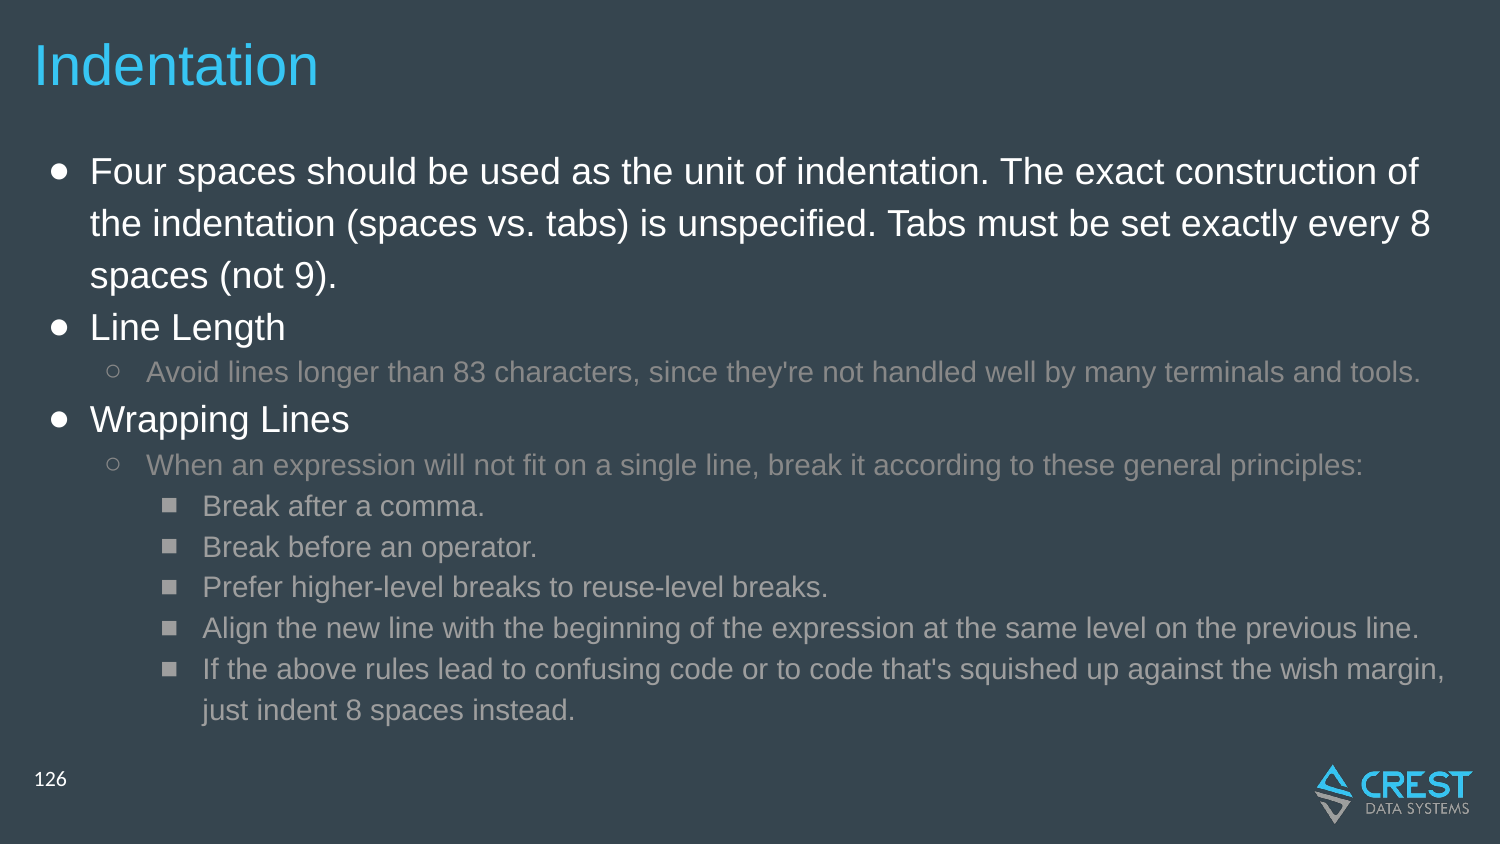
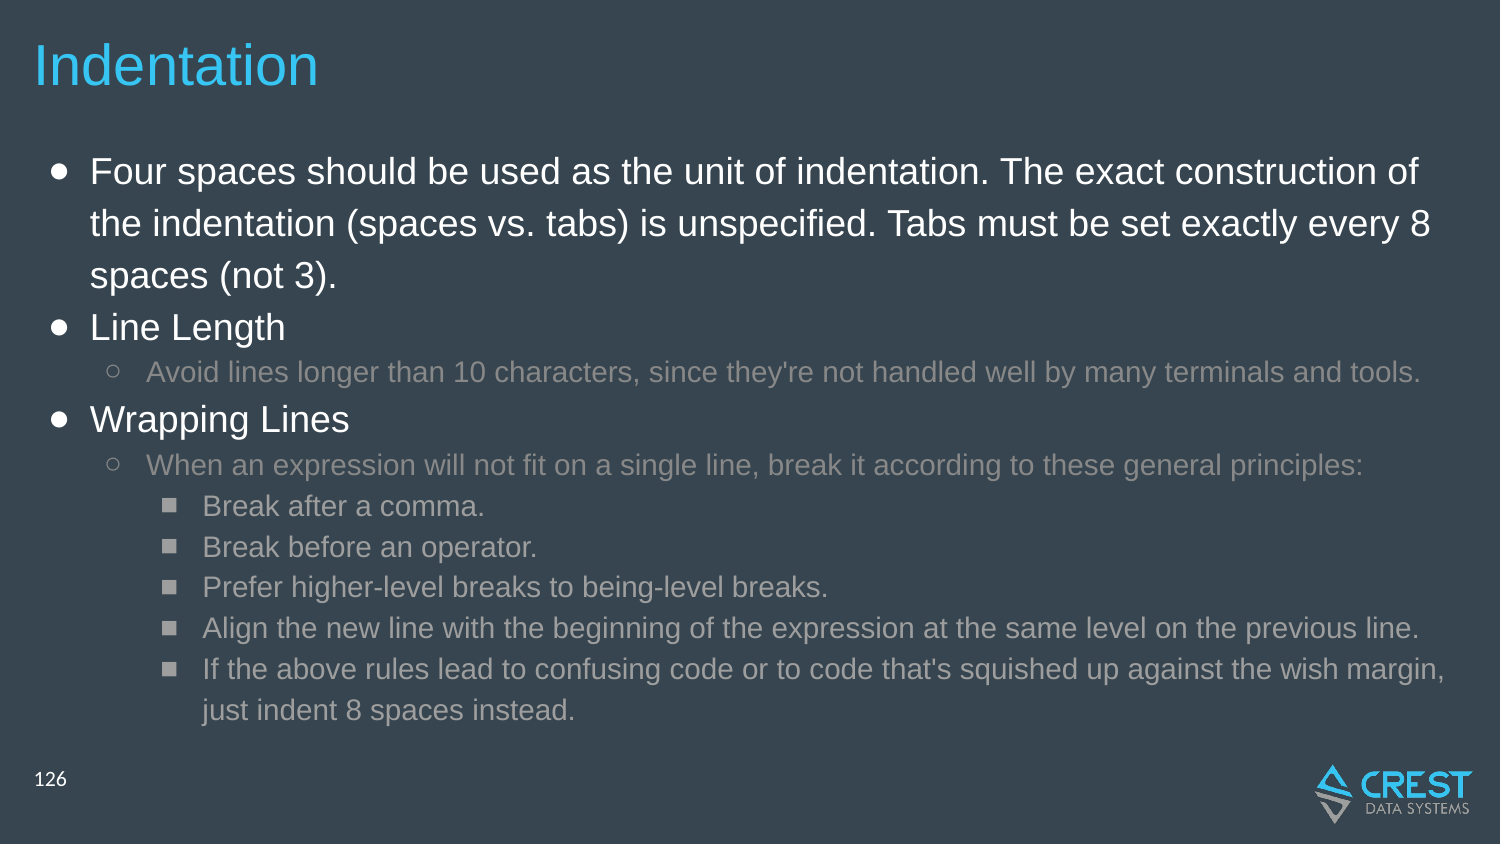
9: 9 -> 3 (316, 276)
83: 83 -> 10 (470, 373)
reuse-level: reuse-level -> being-level (653, 588)
